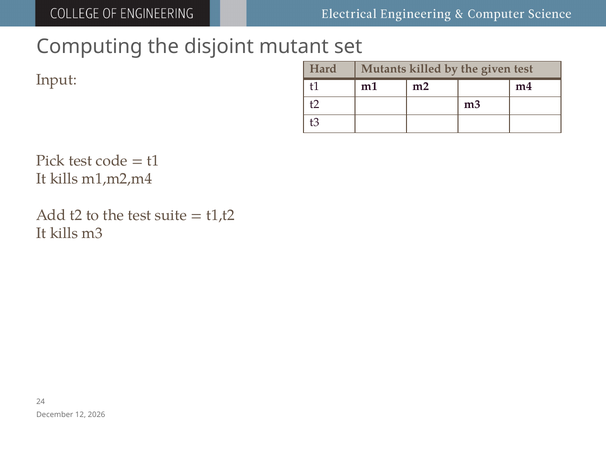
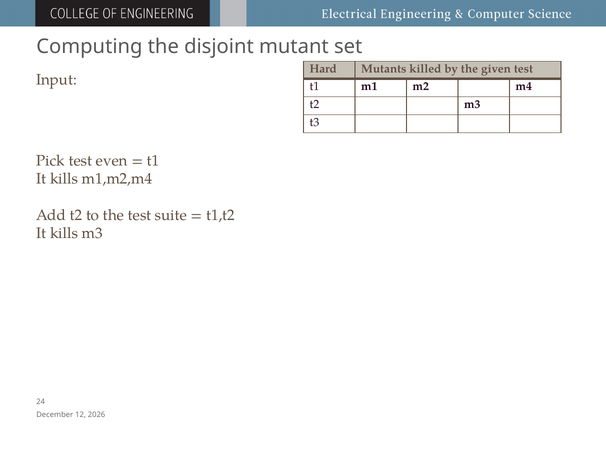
code: code -> even (112, 161)
